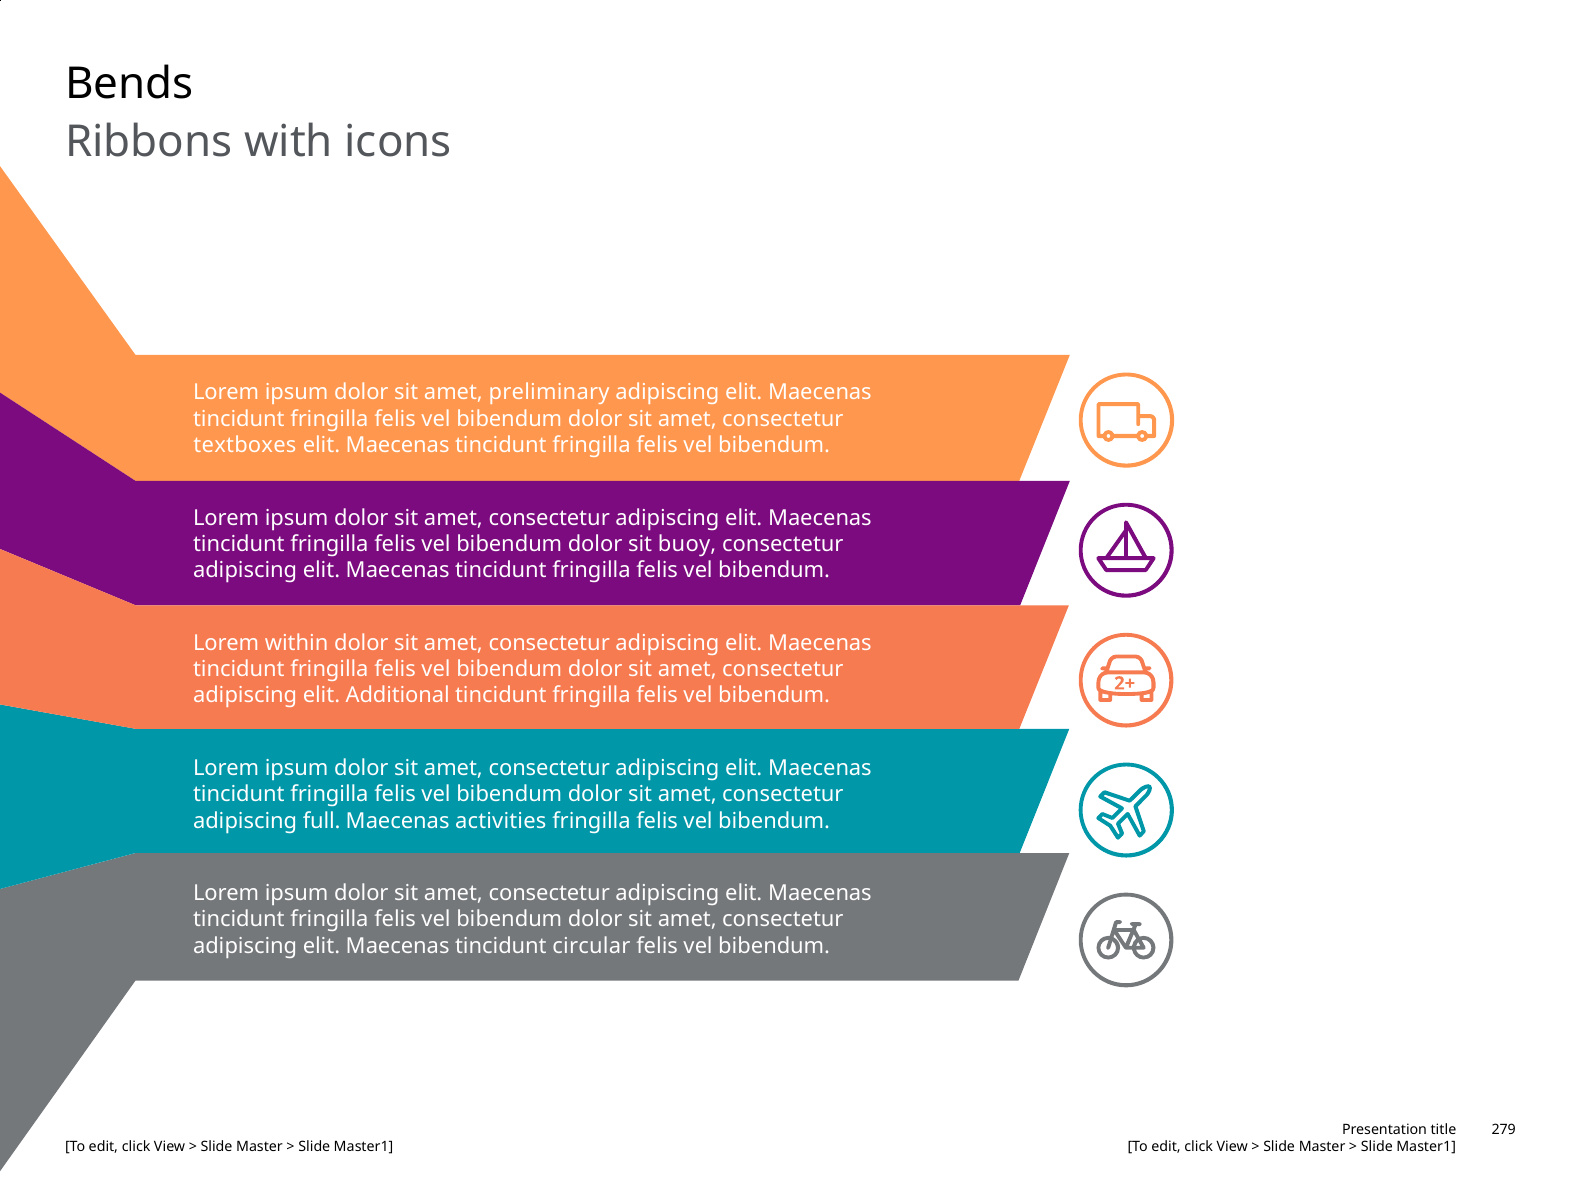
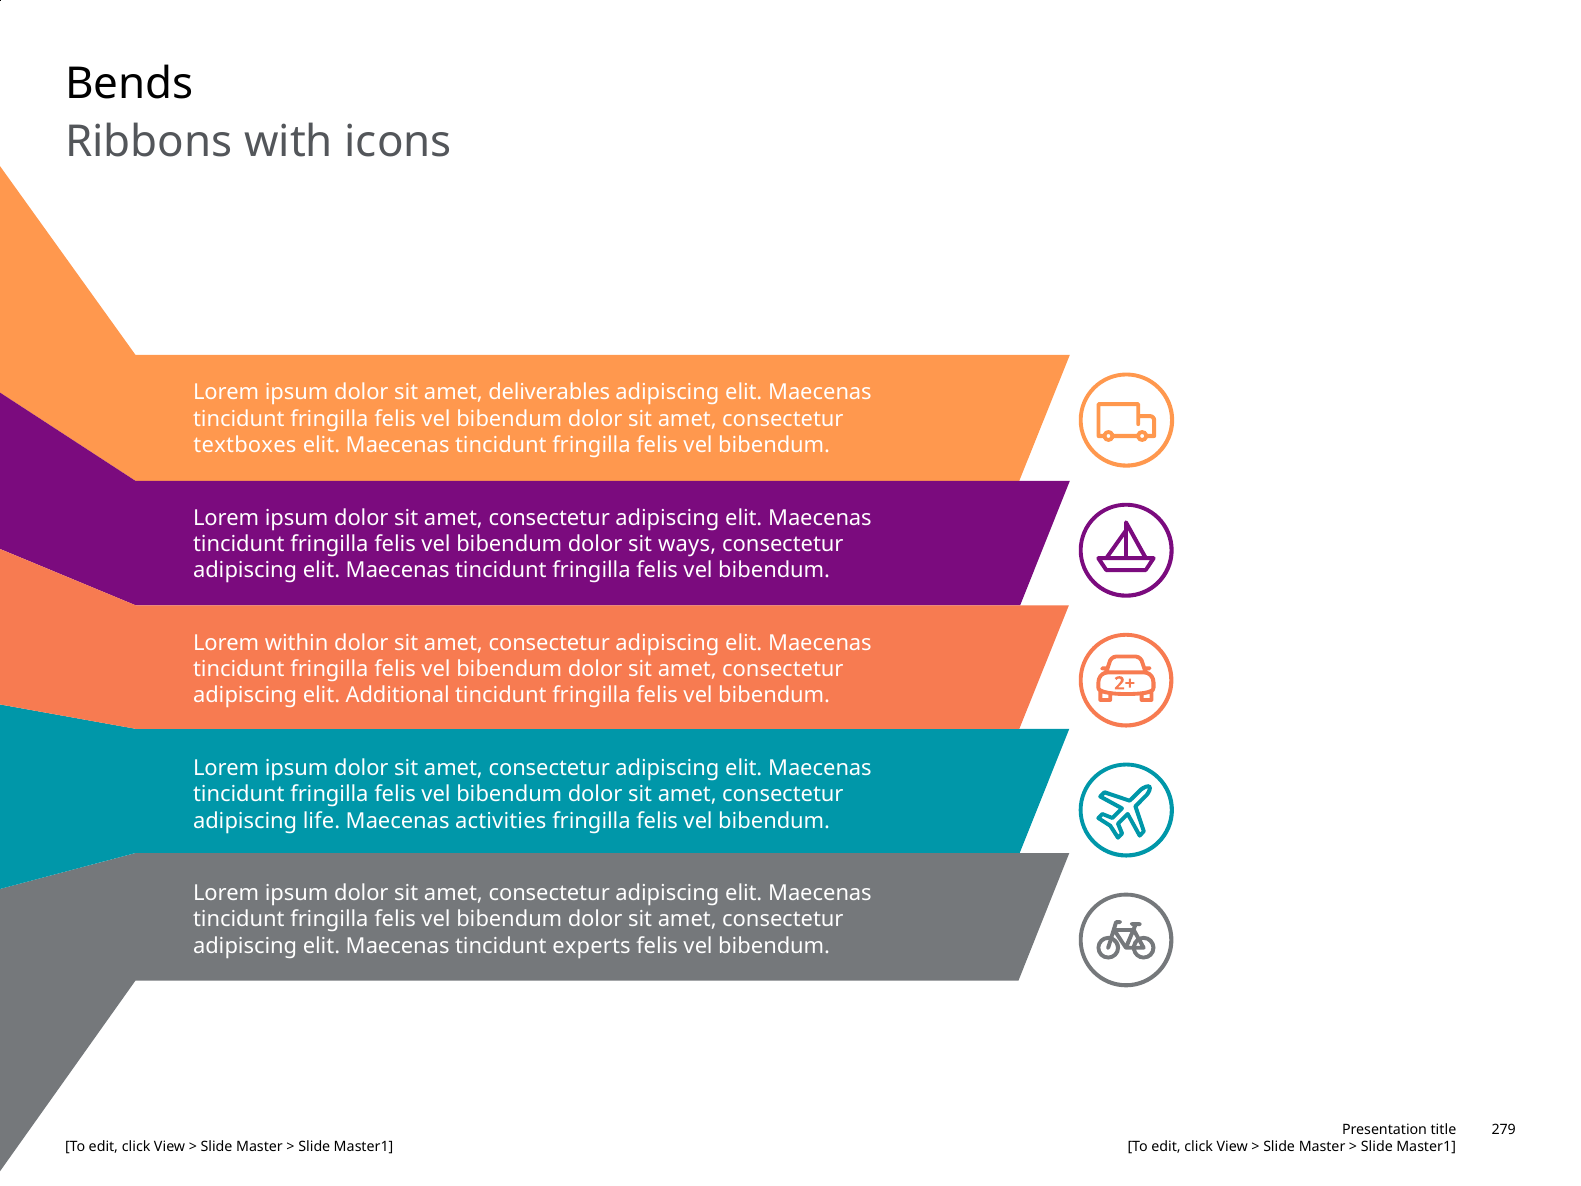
preliminary: preliminary -> deliverables (549, 392)
buoy: buoy -> ways (687, 544)
full: full -> life (321, 821)
circular: circular -> experts (591, 946)
